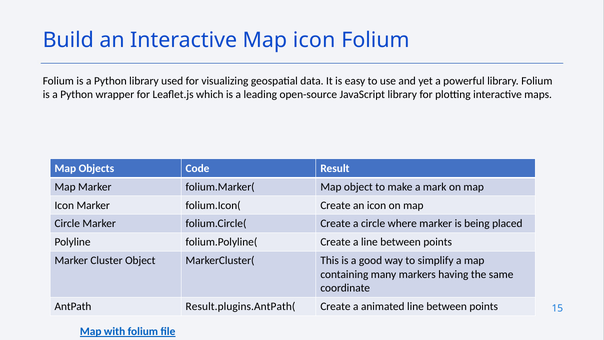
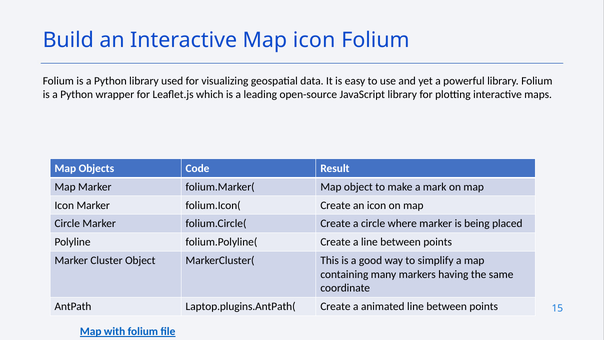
Result.plugins.AntPath(: Result.plugins.AntPath( -> Laptop.plugins.AntPath( (241, 306)
